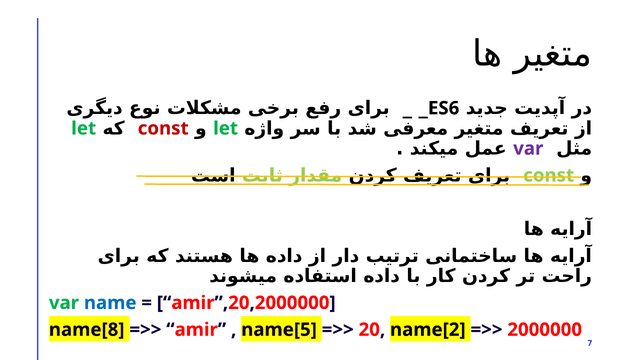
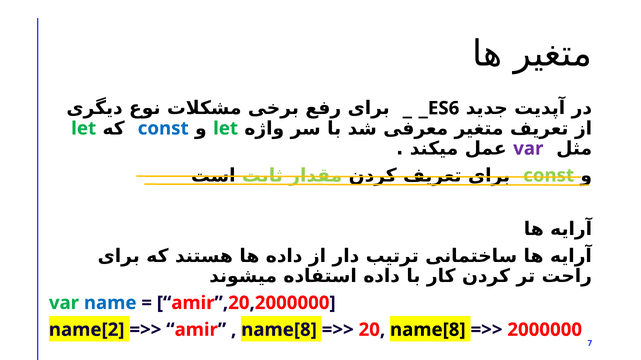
const colour: red -> blue (163, 129)
name[8: name[8 -> name[2 (87, 330)
name[5: name[5 -> name[8 (279, 330)
20 name[2: name[2 -> name[8 (428, 330)
